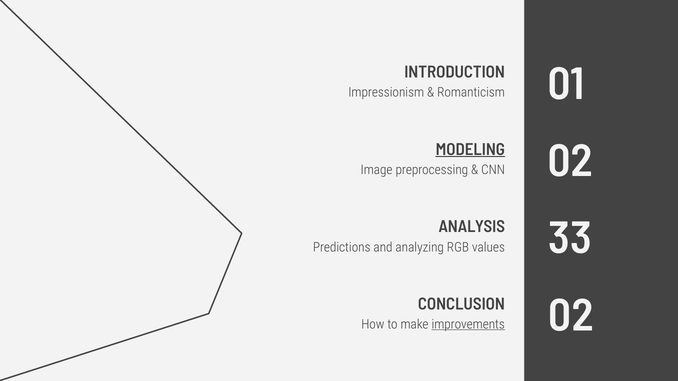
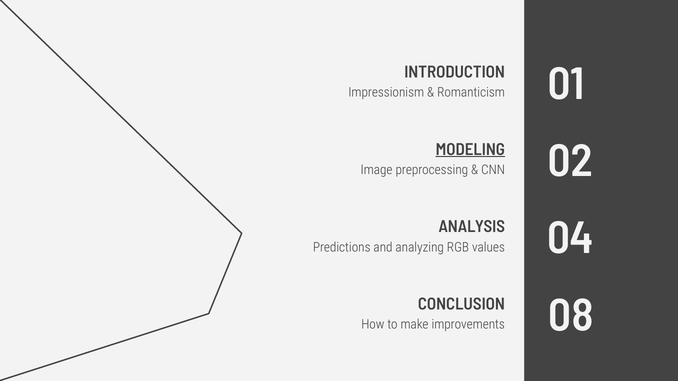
33: 33 -> 04 (570, 239)
CONCLUSION 02: 02 -> 08 (571, 316)
improvements underline: present -> none (468, 325)
